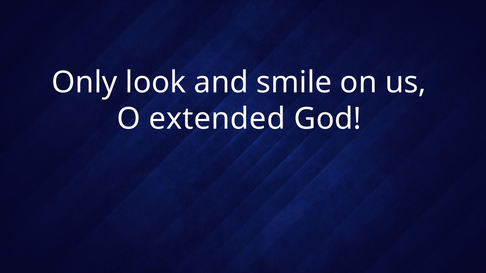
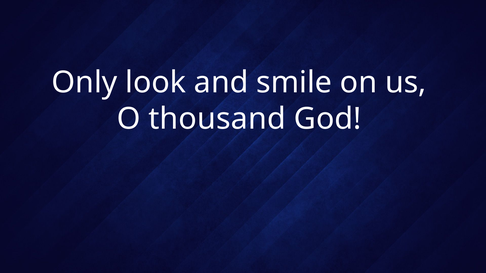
extended: extended -> thousand (217, 119)
